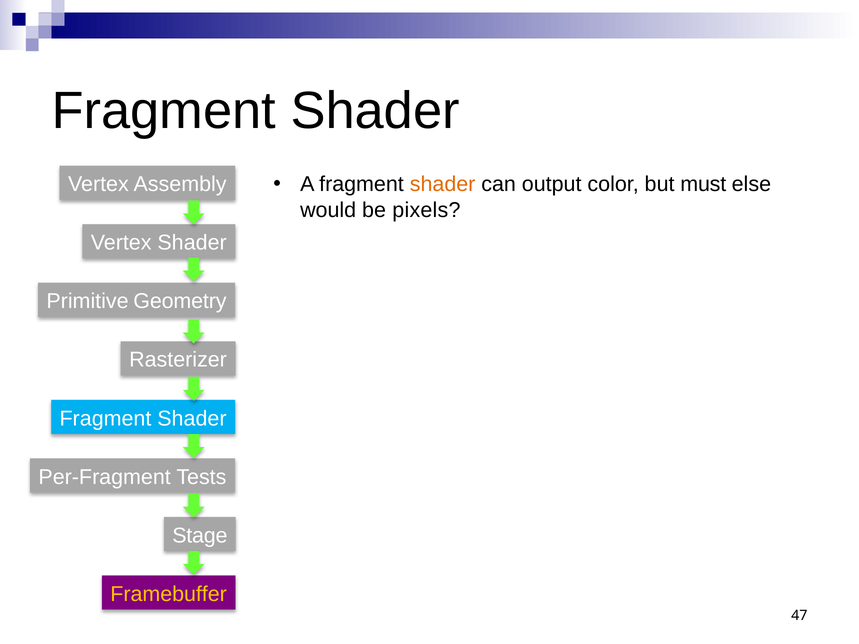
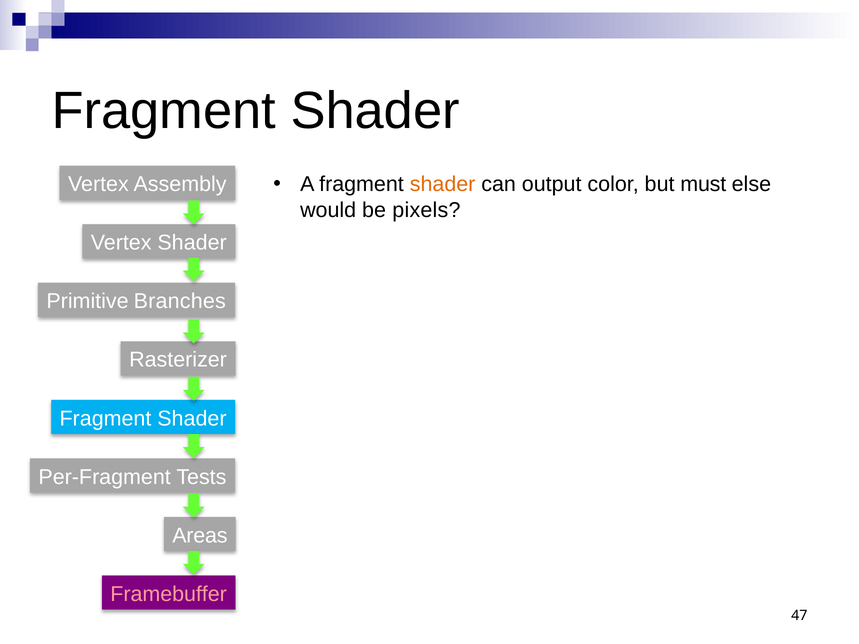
Geometry: Geometry -> Branches (180, 301)
Stage: Stage -> Areas (200, 536)
Framebuffer colour: yellow -> pink (169, 594)
